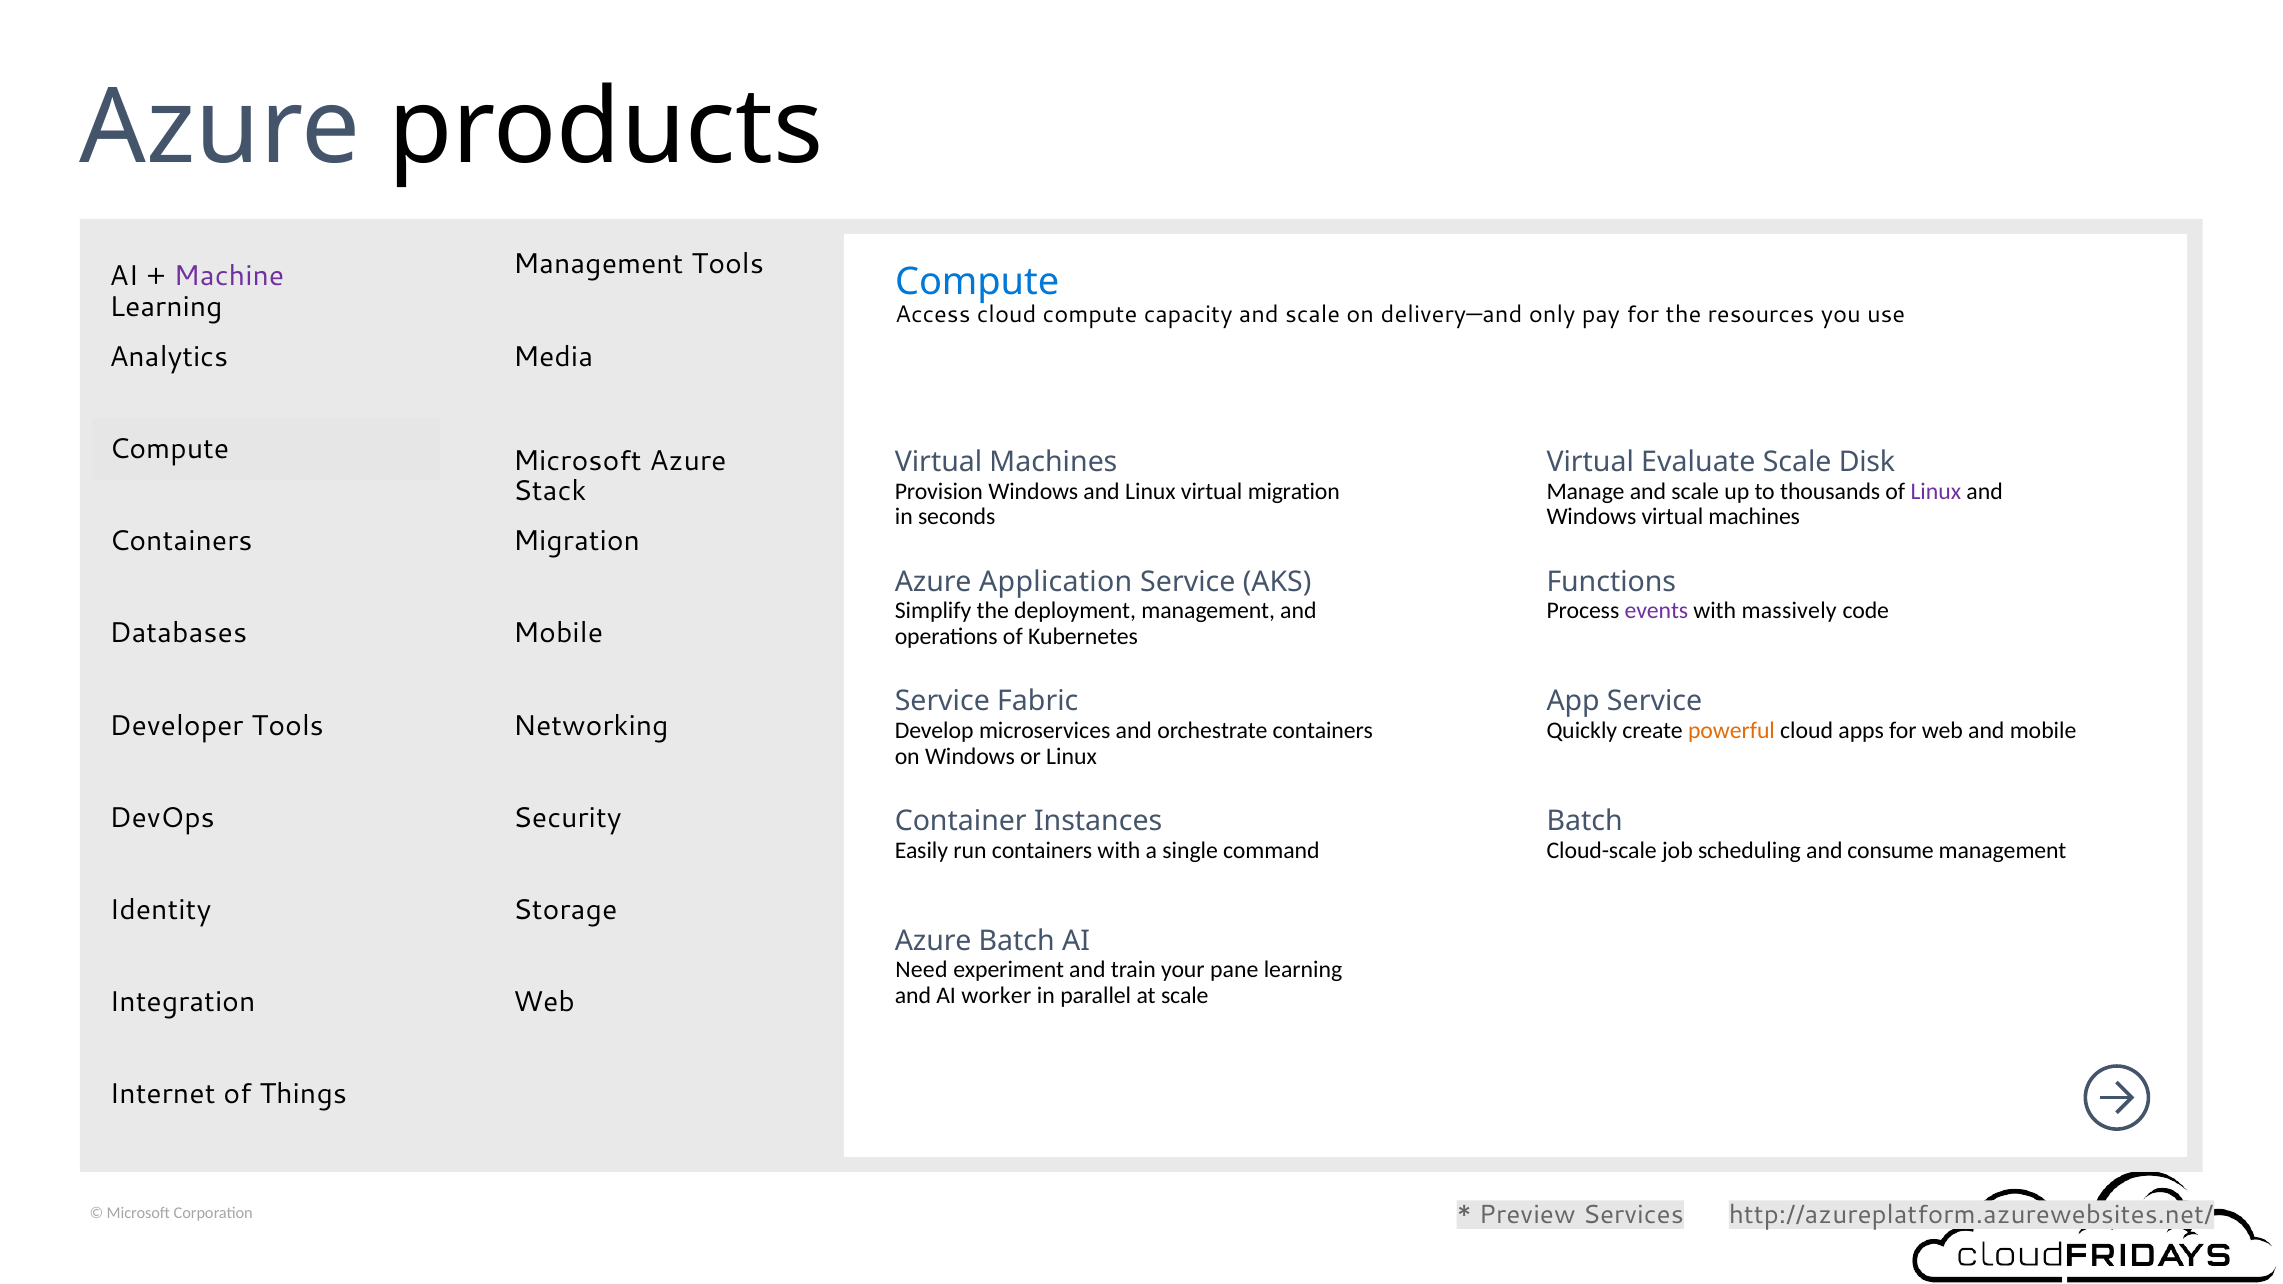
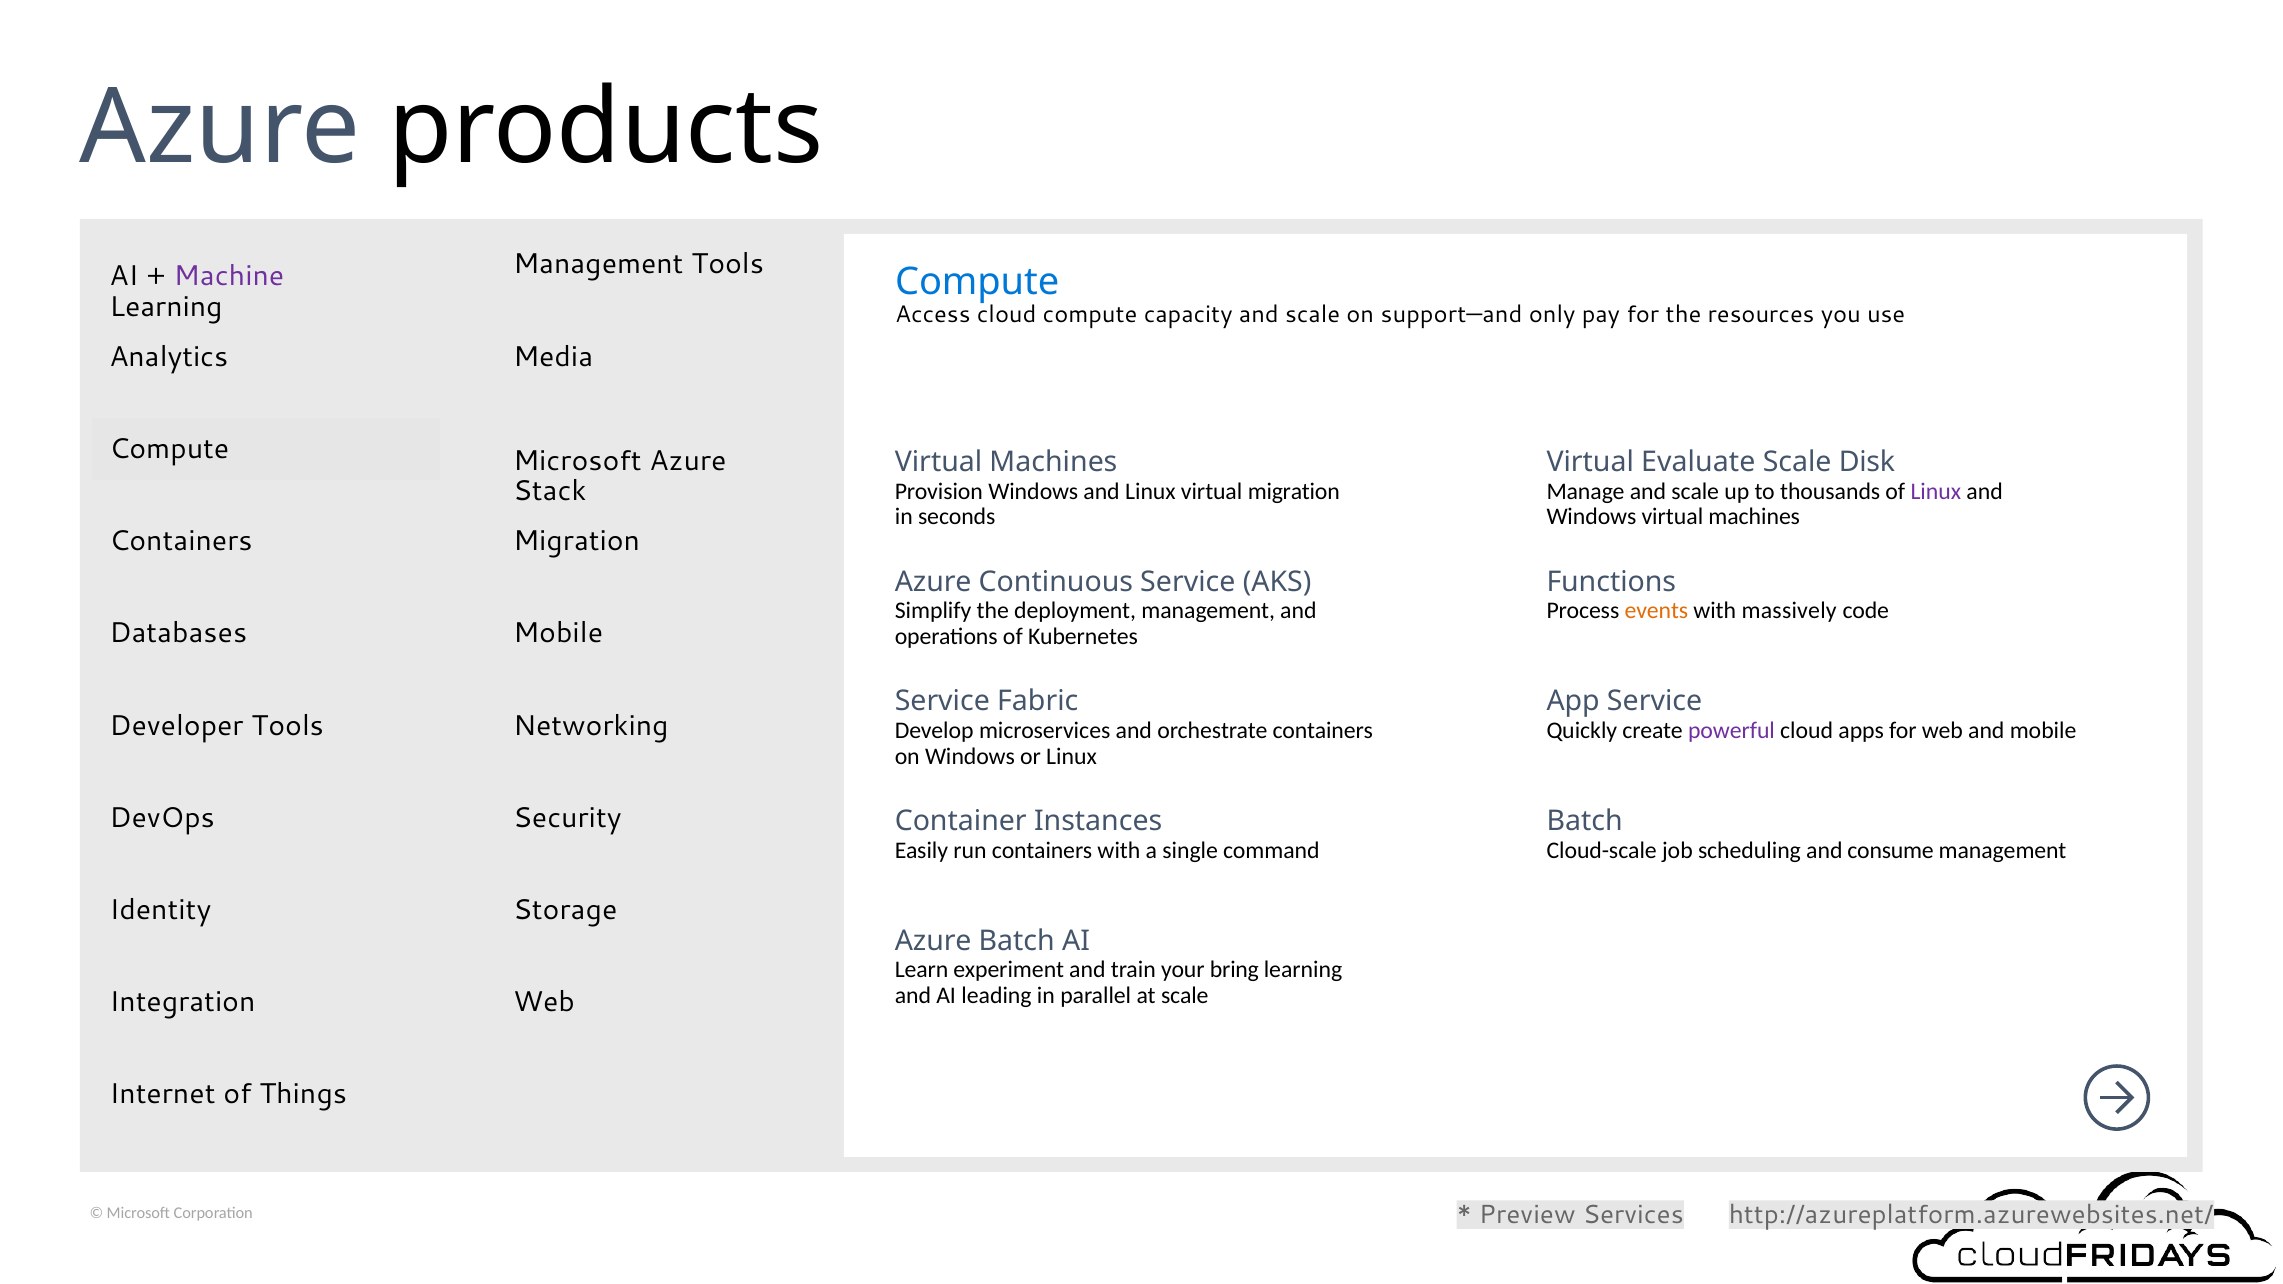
delivery—and: delivery—and -> support—and (1452, 315)
Application: Application -> Continuous (1056, 582)
events colour: purple -> orange (1656, 611)
powerful colour: orange -> purple (1731, 731)
Need: Need -> Learn (922, 970)
pane: pane -> bring (1234, 970)
worker: worker -> leading (996, 996)
